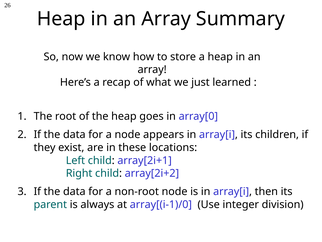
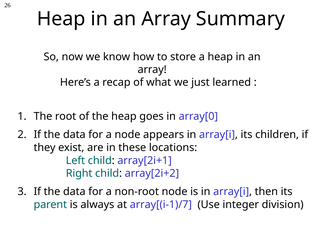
array[(i-1)/0: array[(i-1)/0 -> array[(i-1)/7 (161, 204)
